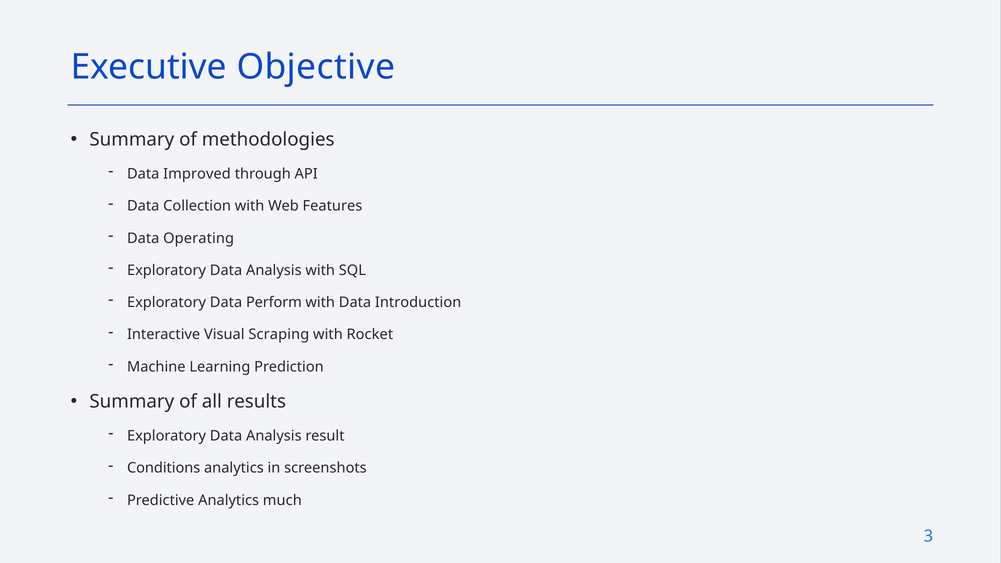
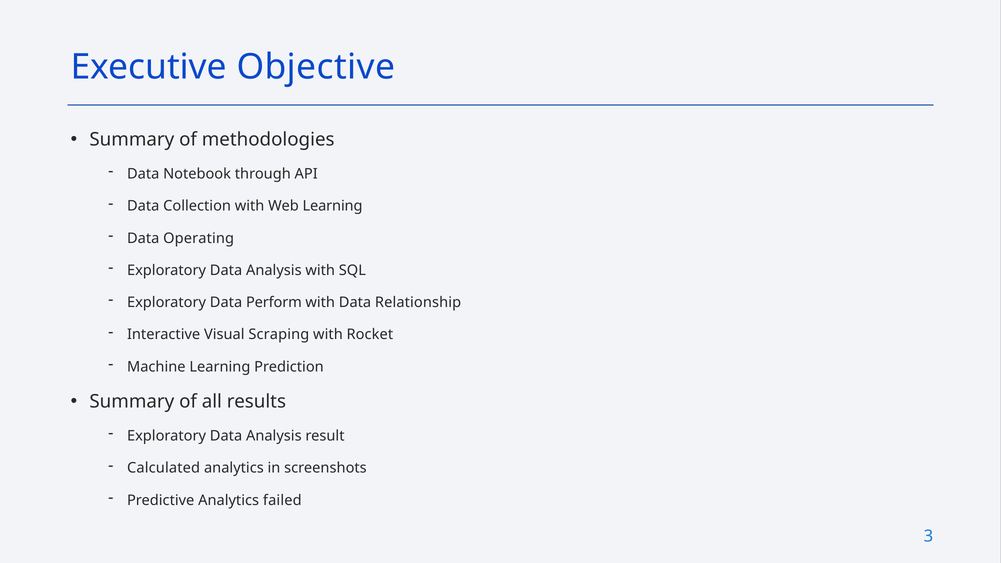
Improved: Improved -> Notebook (197, 174)
Web Features: Features -> Learning (333, 206)
Introduction: Introduction -> Relationship (418, 303)
Conditions: Conditions -> Calculated (164, 468)
much: much -> failed (282, 500)
